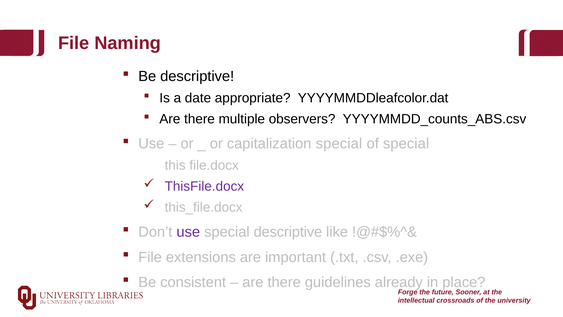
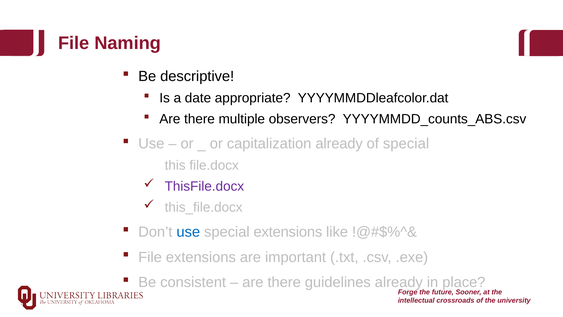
capitalization special: special -> already (339, 143)
use colour: purple -> blue (188, 232)
special descriptive: descriptive -> extensions (288, 232)
